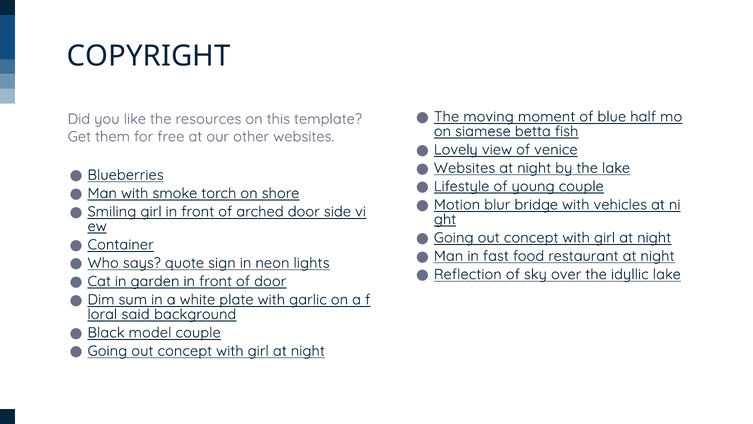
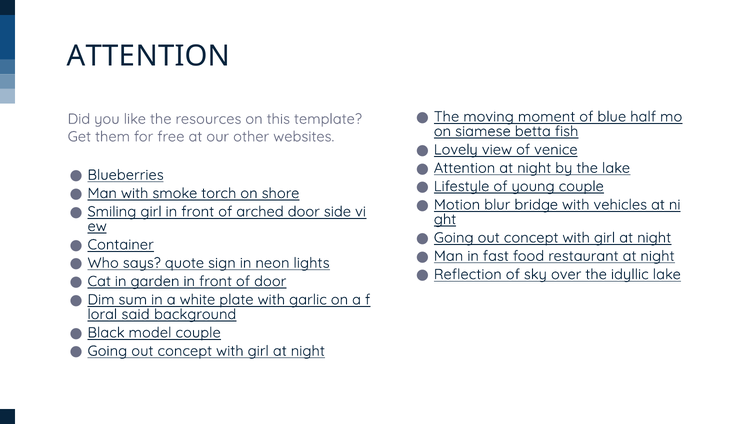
COPYRIGHT: COPYRIGHT -> ATTENTION (149, 56)
Websites: Websites -> Attention (465, 168)
